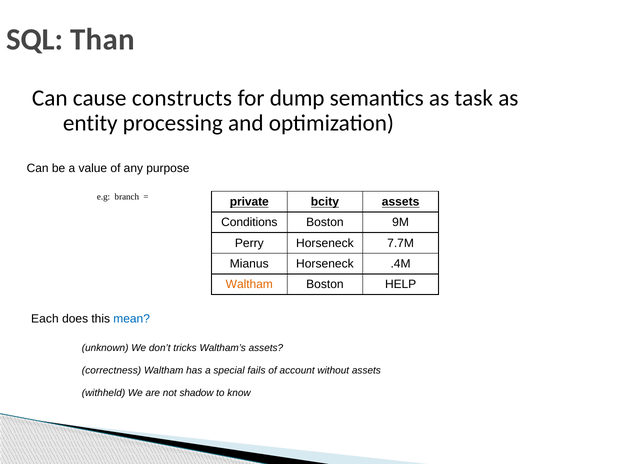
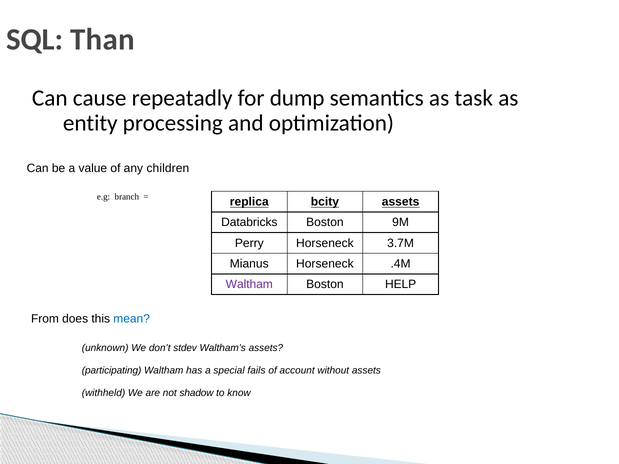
constructs: constructs -> repeatadly (182, 98)
purpose: purpose -> children (168, 168)
private: private -> replica (249, 202)
Conditions: Conditions -> Databricks (249, 223)
7.7M: 7.7M -> 3.7M (401, 243)
Waltham colour: orange -> purple (249, 285)
Each: Each -> From (45, 319)
tricks: tricks -> stdev (185, 348)
correctness: correctness -> participating (112, 371)
